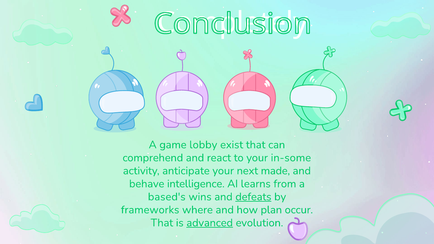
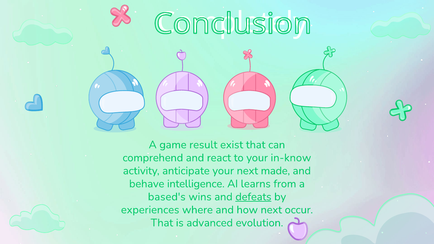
lobby: lobby -> result (203, 145)
in-some: in-some -> in-know (291, 158)
frameworks: frameworks -> experiences (150, 210)
how plan: plan -> next (271, 210)
advanced underline: present -> none (210, 223)
